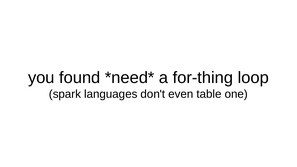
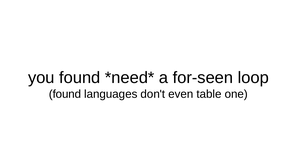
for-thing: for-thing -> for-seen (203, 78)
spark: spark -> found (65, 94)
